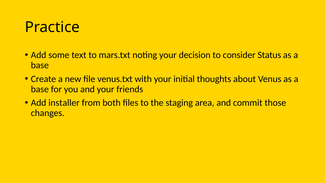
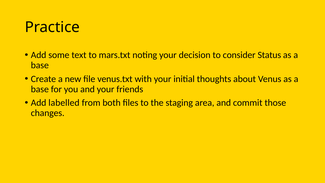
installer: installer -> labelled (64, 103)
